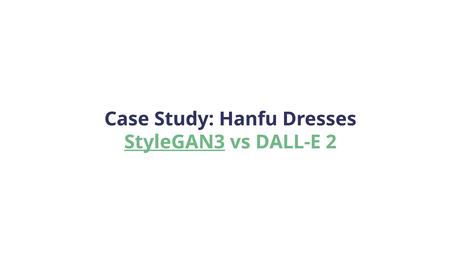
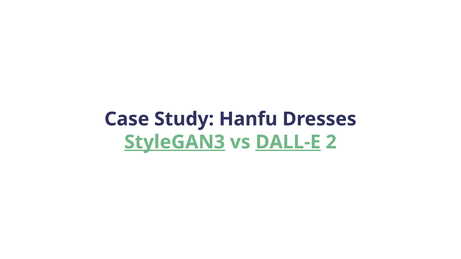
DALL-E underline: none -> present (288, 142)
